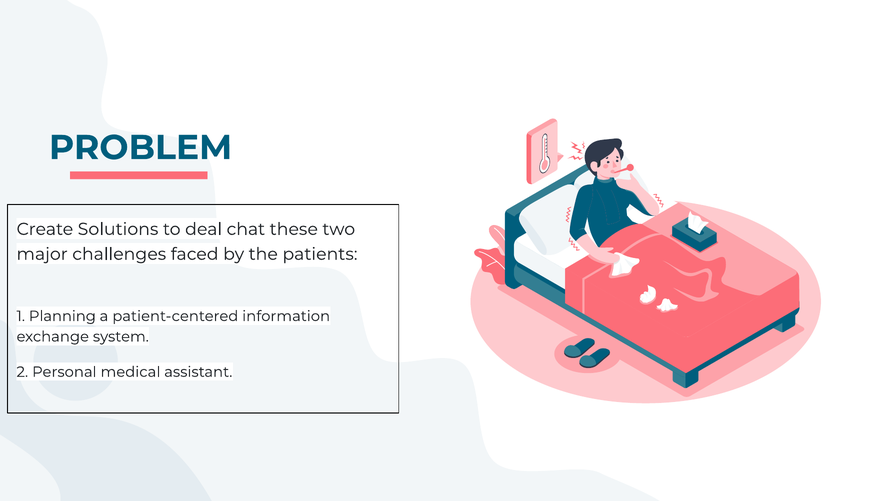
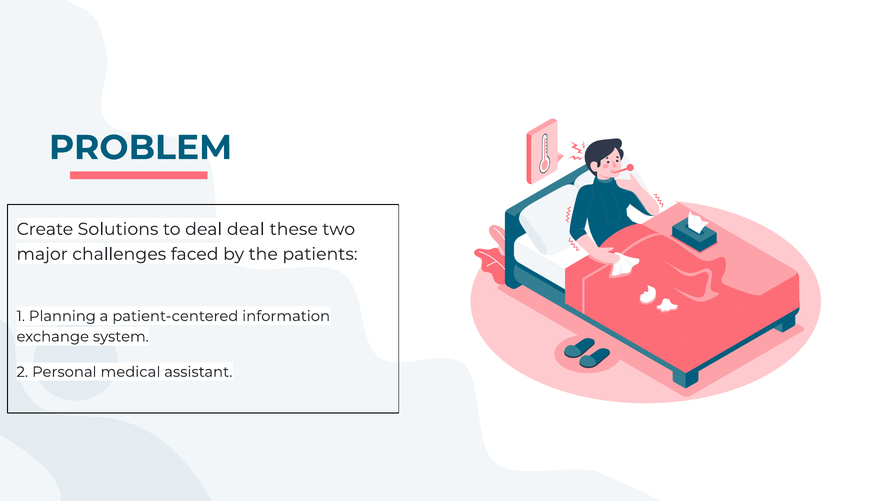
deal chat: chat -> deal (246, 229)
